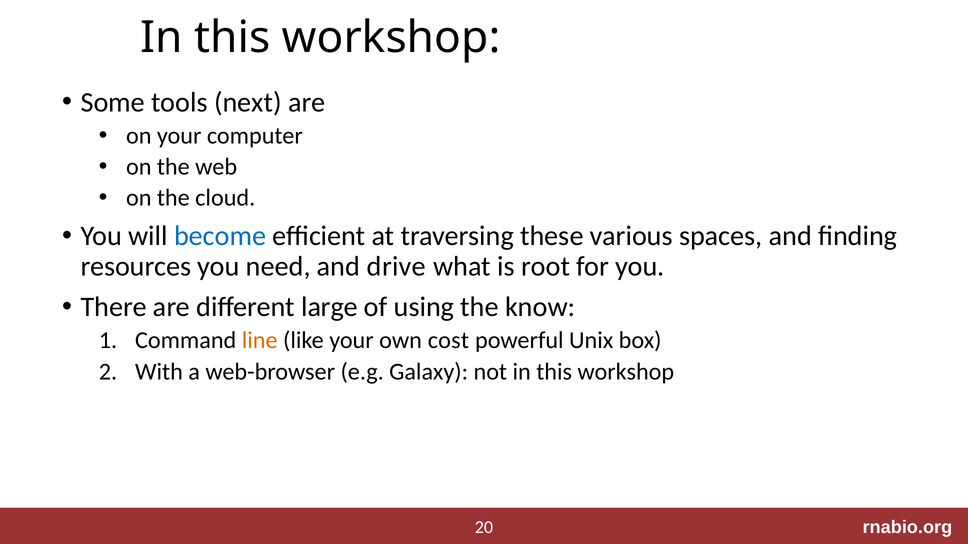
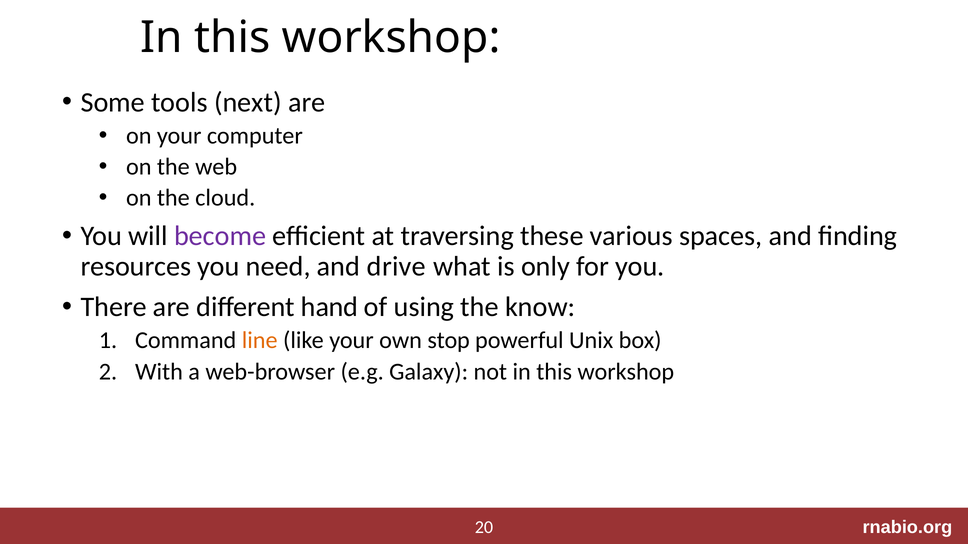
become colour: blue -> purple (220, 236)
root: root -> only (545, 267)
large: large -> hand (330, 307)
cost: cost -> stop (449, 341)
